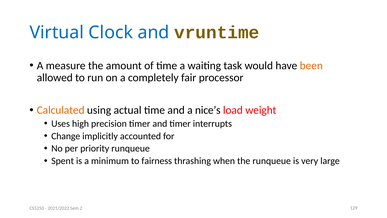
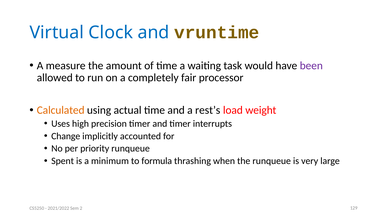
been colour: orange -> purple (311, 65)
nice’s: nice’s -> rest’s (208, 110)
fairness: fairness -> formula (157, 161)
